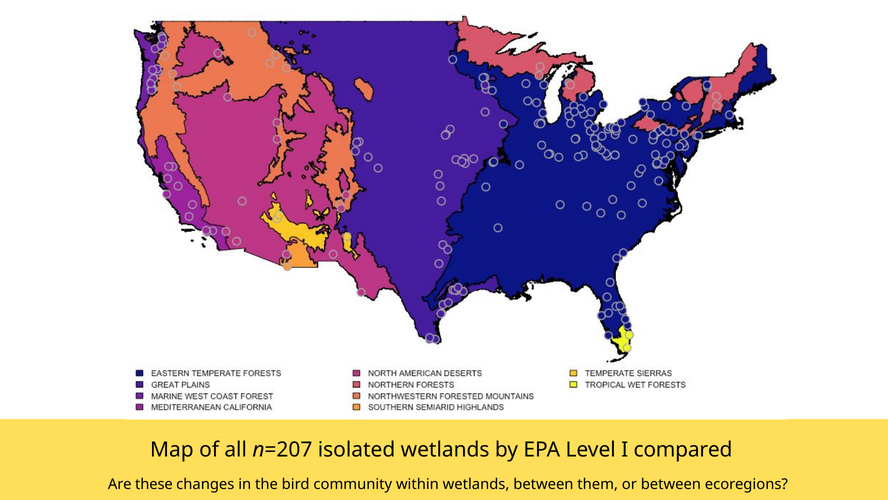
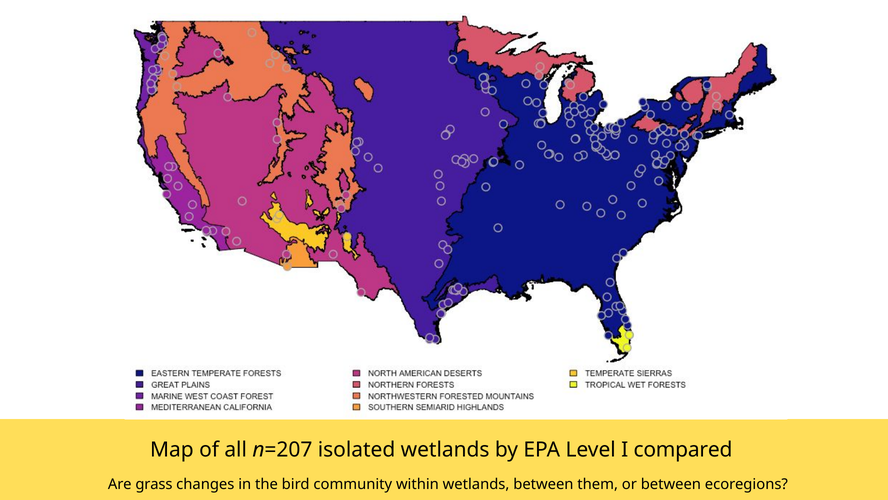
these: these -> grass (154, 484)
